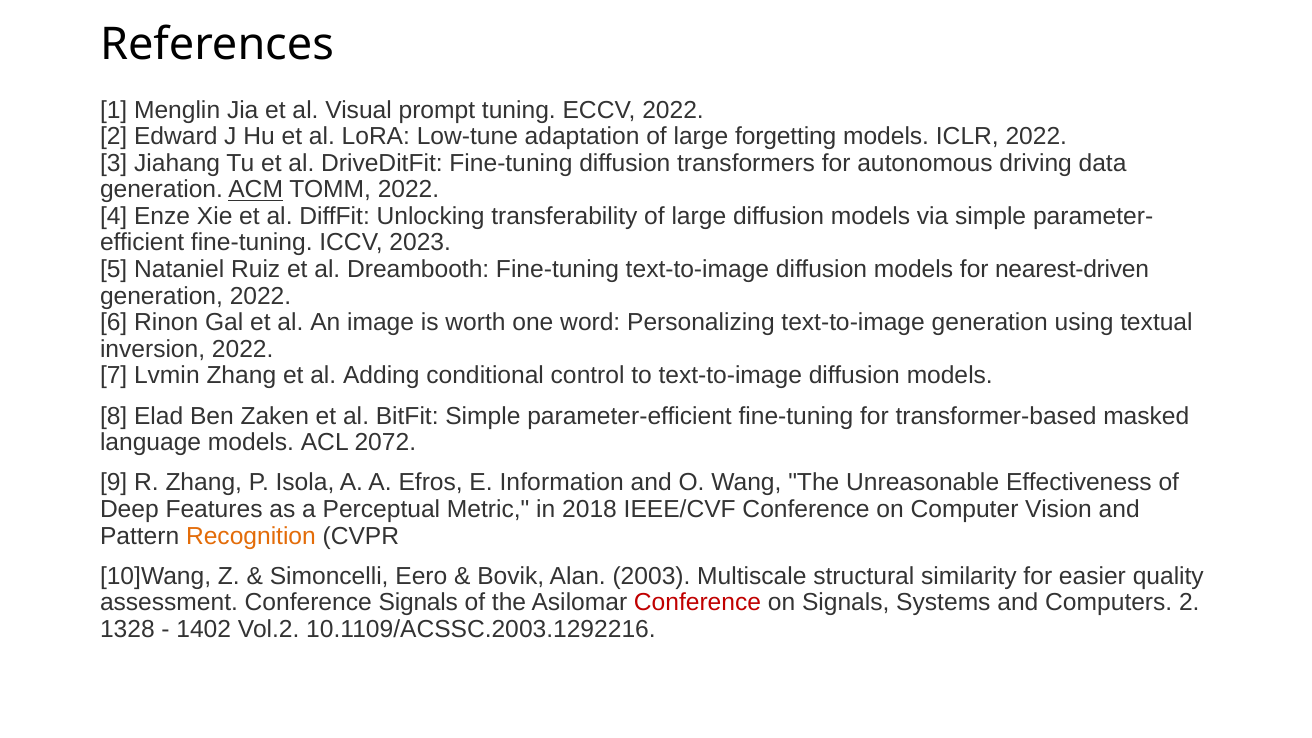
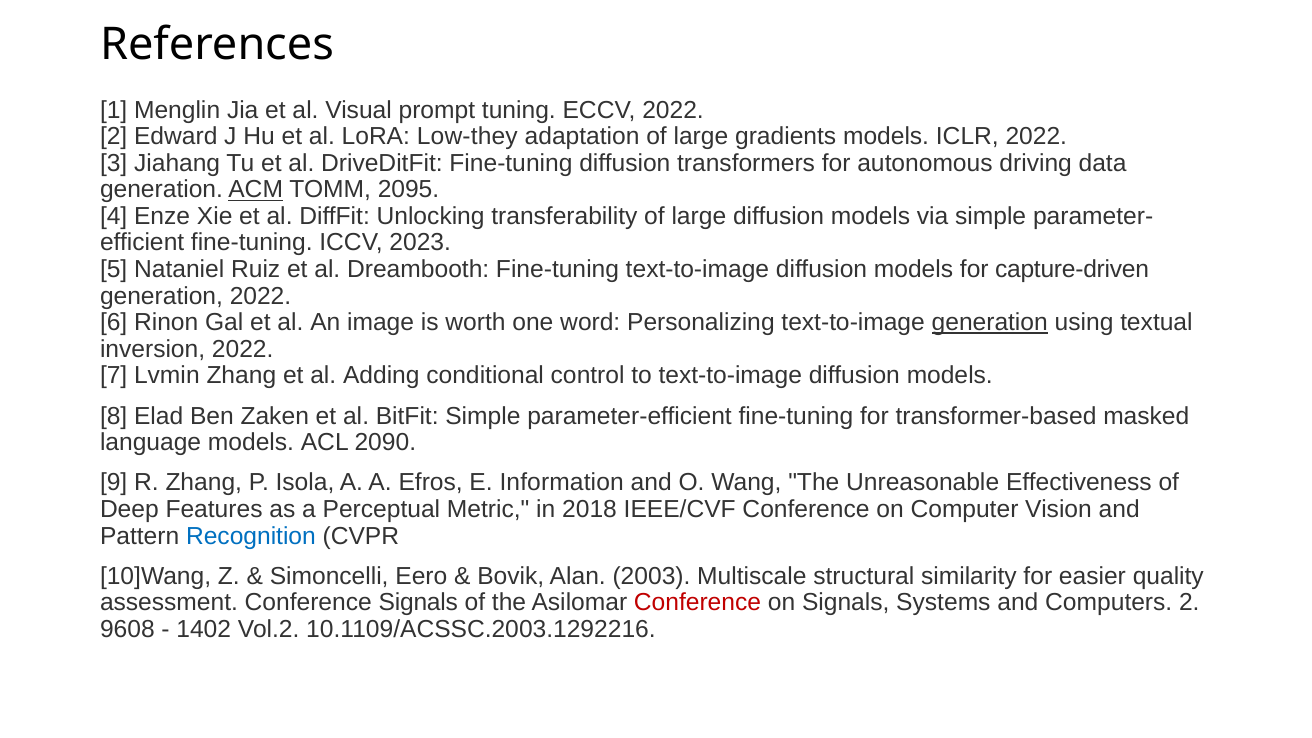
Low-tune: Low-tune -> Low-they (467, 137)
forgetting: forgetting -> gradients (786, 137)
TOMM 2022: 2022 -> 2095 (408, 190)
nearest-driven: nearest-driven -> capture-driven (1072, 269)
generation underline: none -> present (990, 323)
2072: 2072 -> 2090 (385, 443)
Recognition colour: orange -> blue (251, 536)
1328: 1328 -> 9608 (127, 629)
